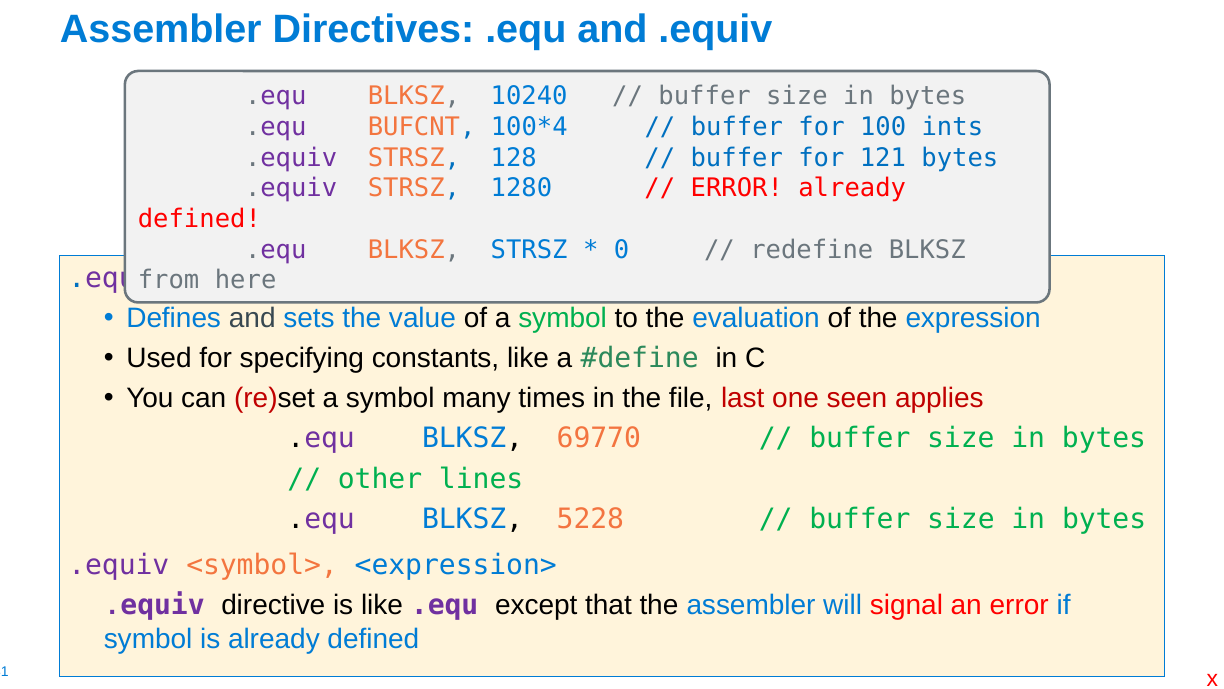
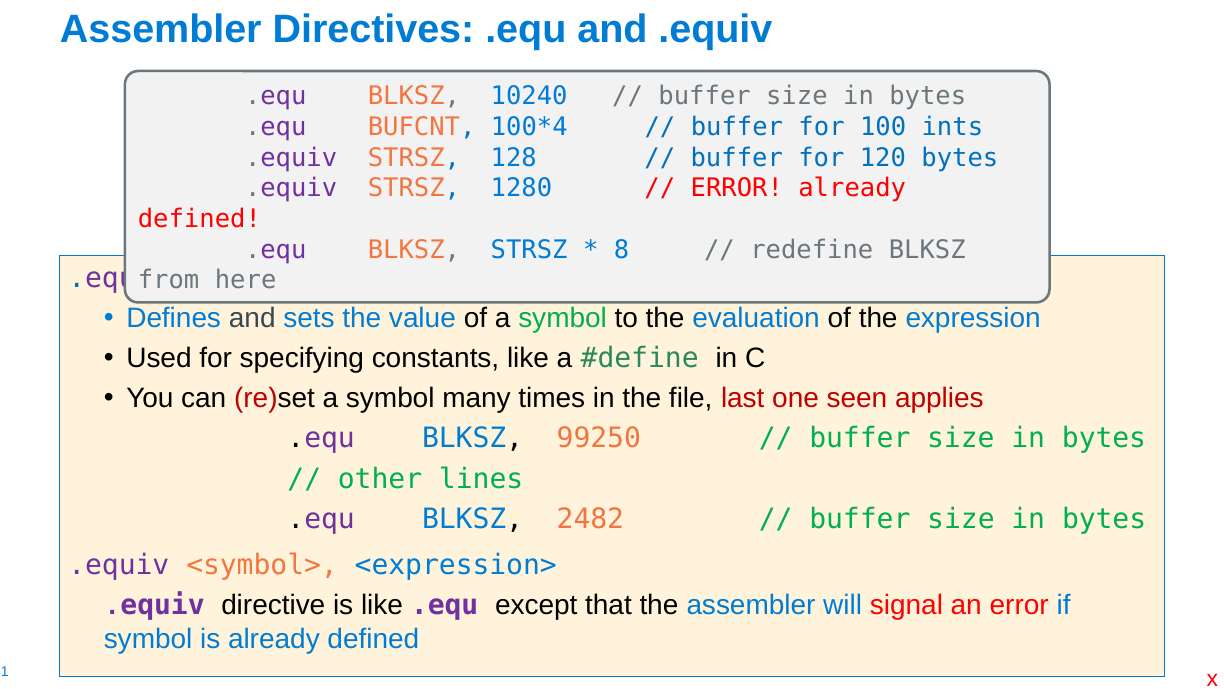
121: 121 -> 120 (883, 158)
0: 0 -> 8 (621, 250)
69770: 69770 -> 99250 (599, 438)
5228: 5228 -> 2482 (590, 518)
